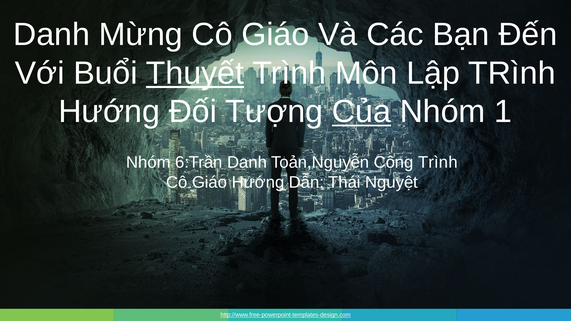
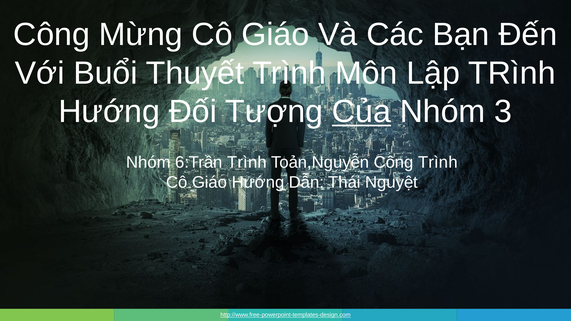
Danh: Danh -> Công (52, 35)
Thuyết underline: present -> none (195, 73)
1: 1 -> 3 (503, 112)
6:Trần Danh: Danh -> Trình (247, 162)
